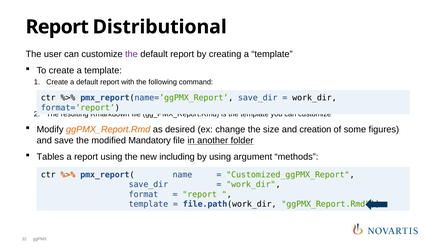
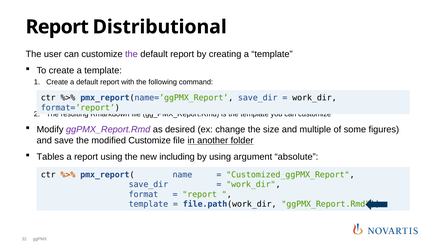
ggPMX_Report.Rmd colour: orange -> purple (108, 129)
creation: creation -> multiple (315, 129)
modified Mandatory: Mandatory -> Customize (150, 140)
methods: methods -> absolute (296, 157)
